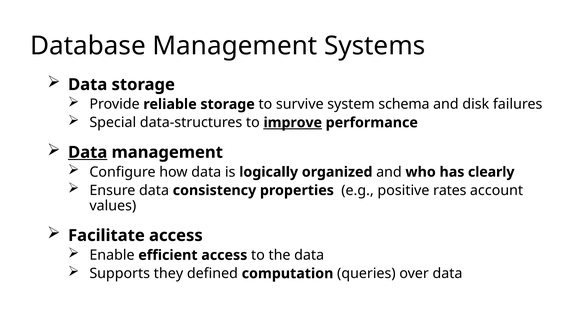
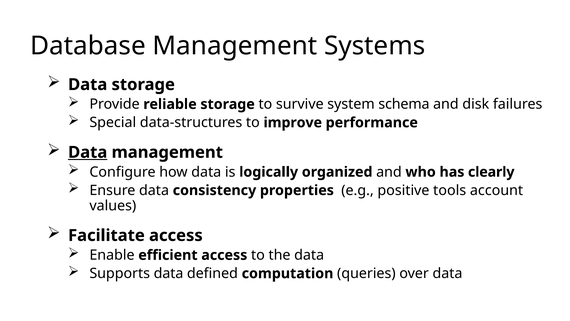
improve underline: present -> none (293, 122)
rates: rates -> tools (450, 190)
Supports they: they -> data (169, 273)
